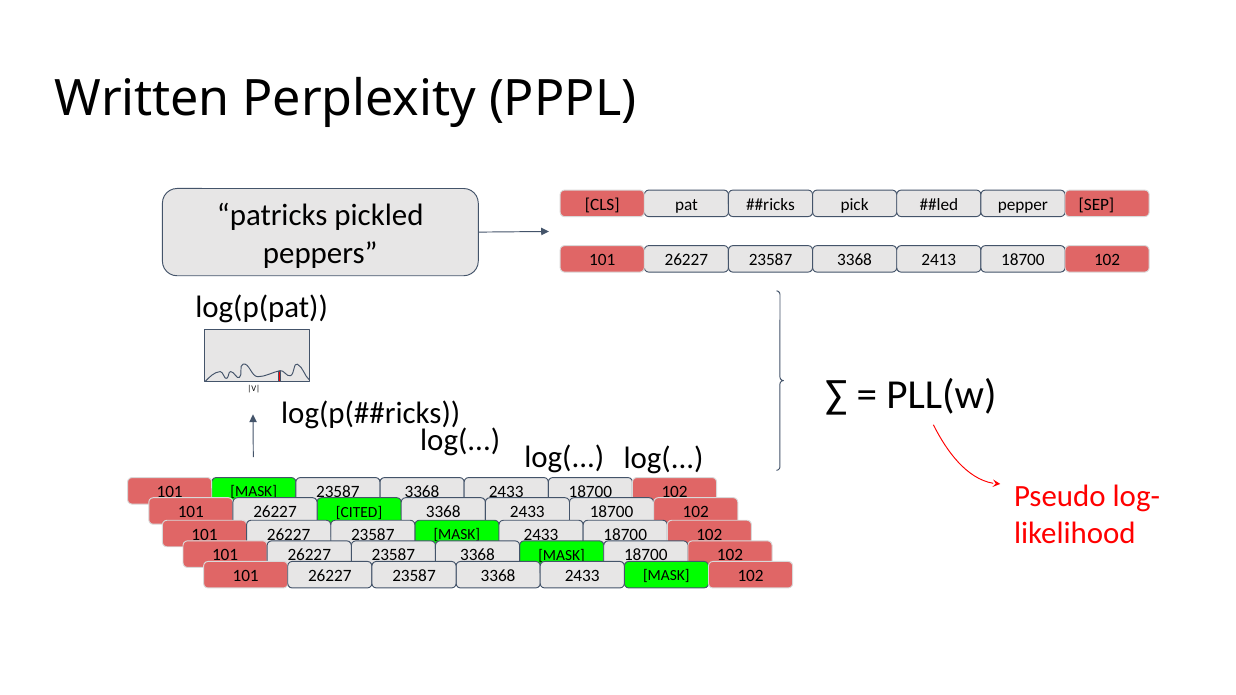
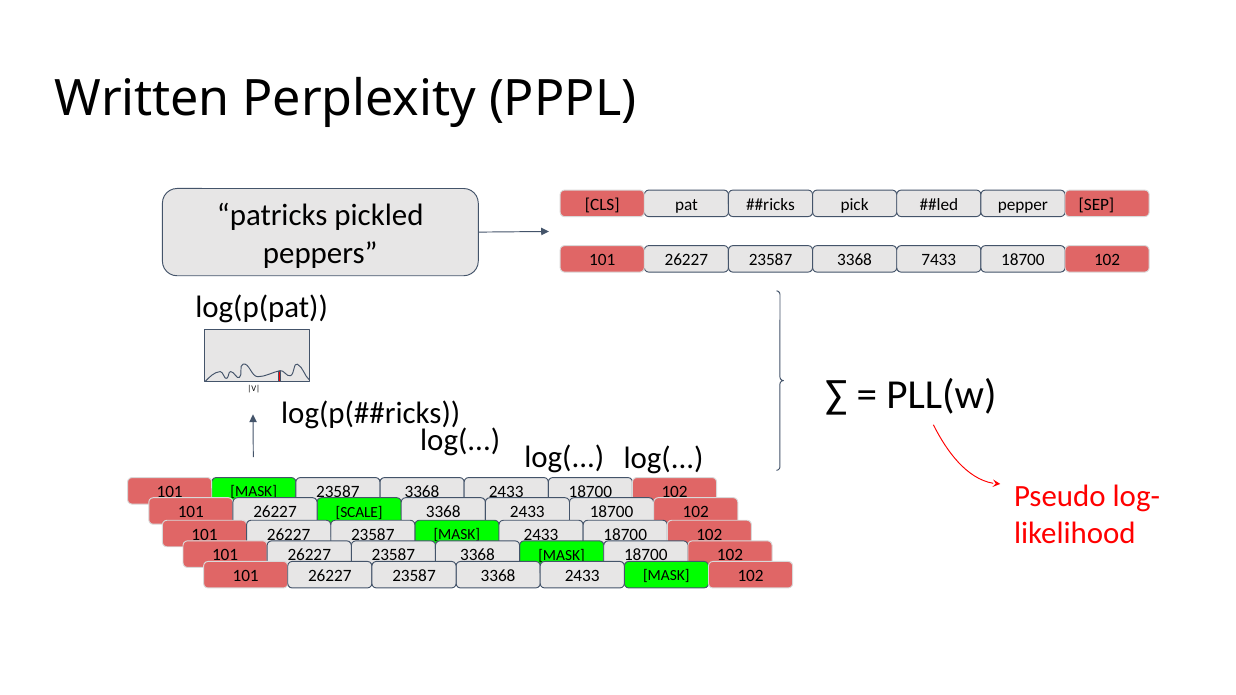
2413: 2413 -> 7433 (939, 260)
CITED: CITED -> SCALE (359, 512)
